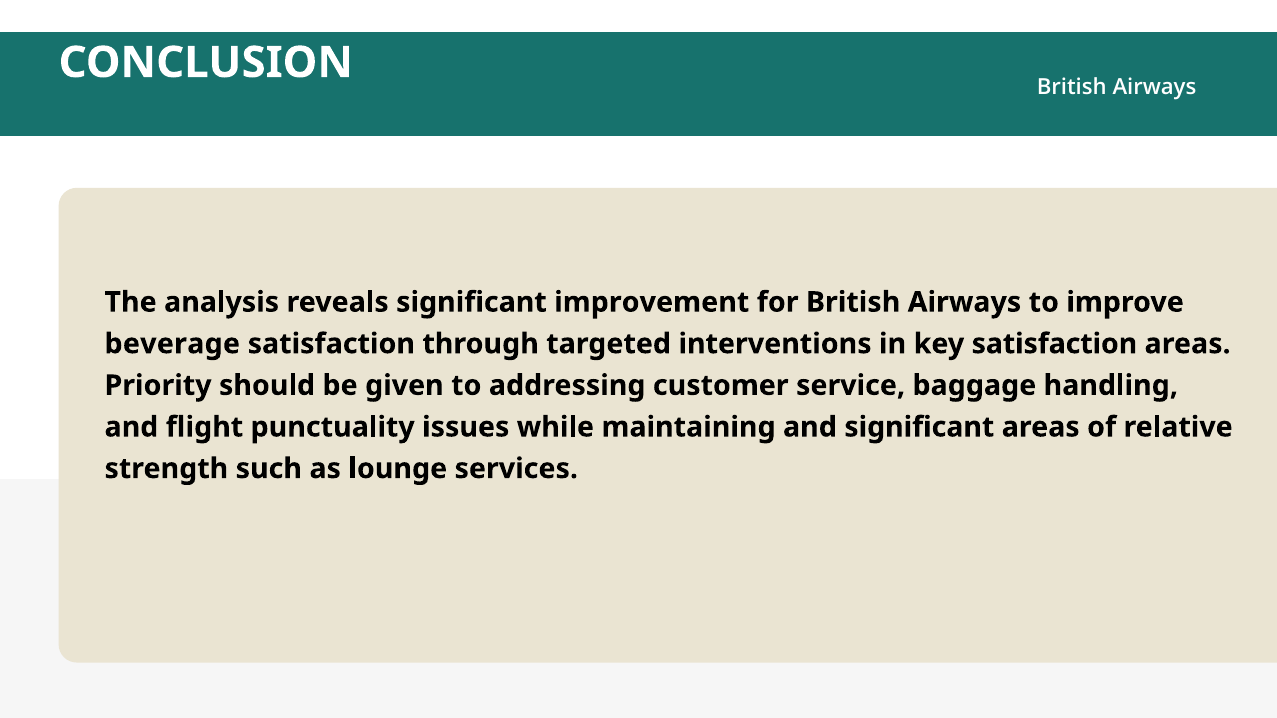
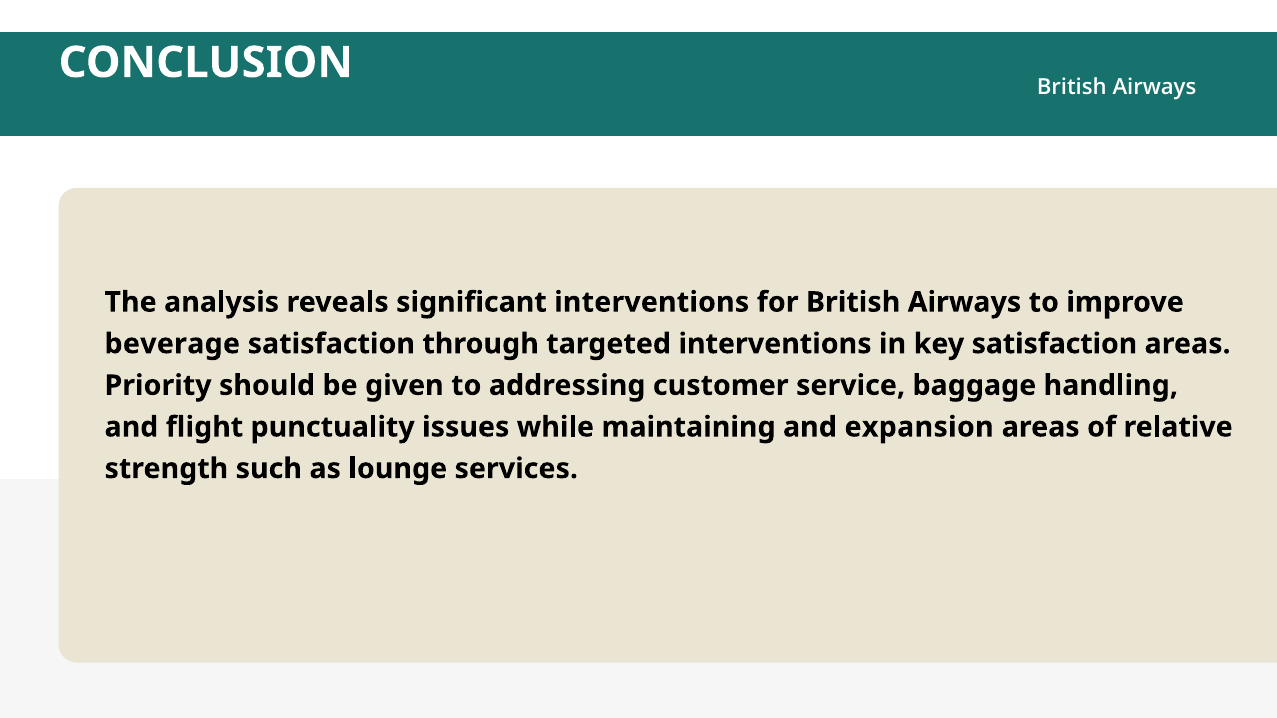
significant improvement: improvement -> interventions (652, 302)
and significant: significant -> expansion (919, 427)
